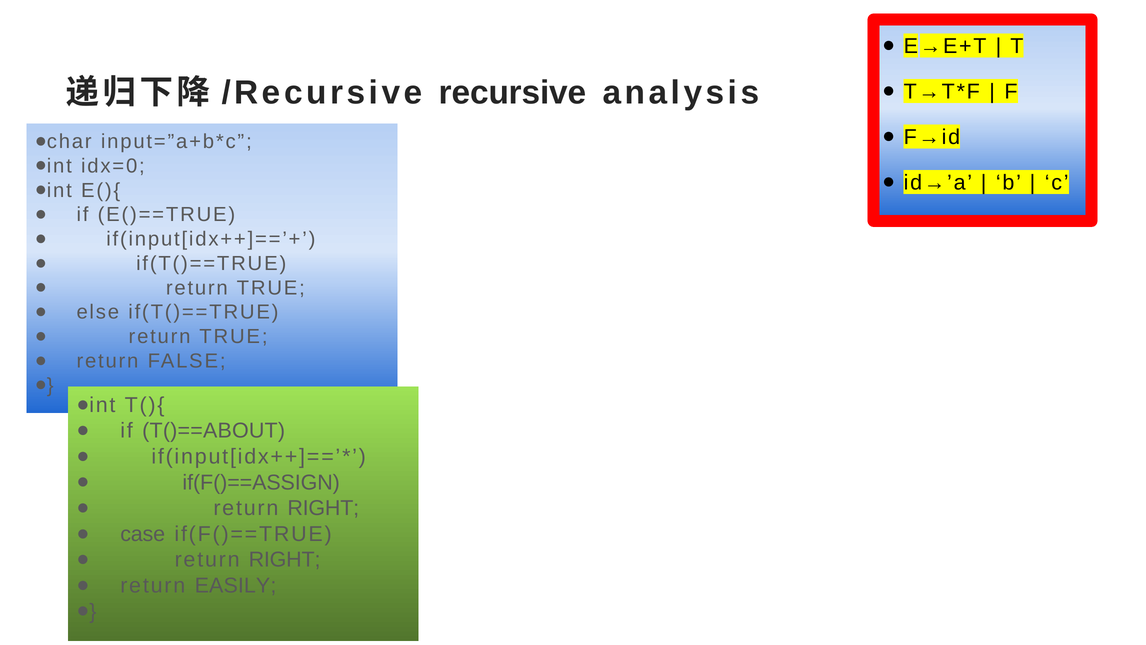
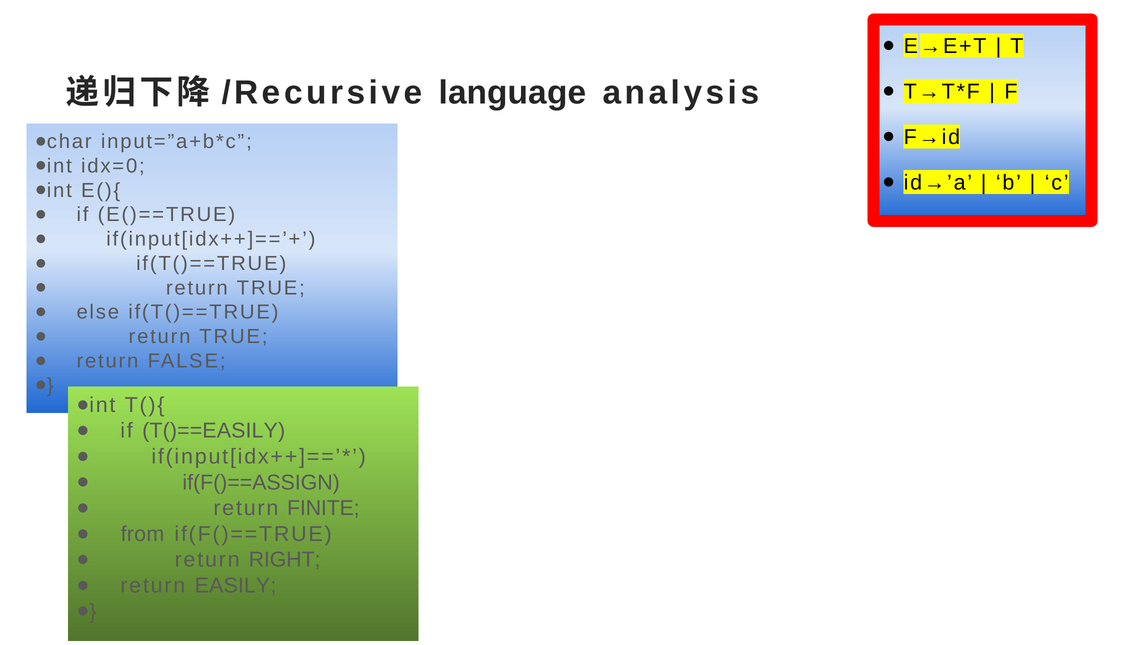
recursive: recursive -> language (512, 93)
T()==ABOUT: T()==ABOUT -> T()==EASILY (214, 431)
RIGHT: RIGHT -> FINITE (323, 508)
case: case -> from (143, 534)
